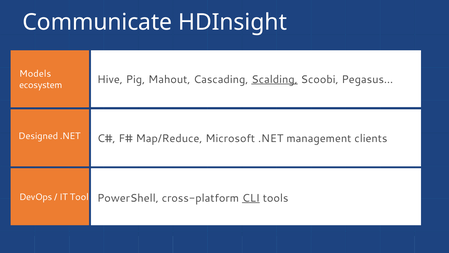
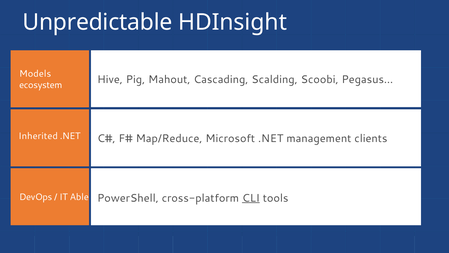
Communicate: Communicate -> Unpredictable (97, 22)
Scalding underline: present -> none (275, 79)
Designed: Designed -> Inherited (38, 136)
Tool: Tool -> Able (79, 197)
